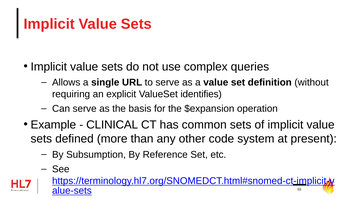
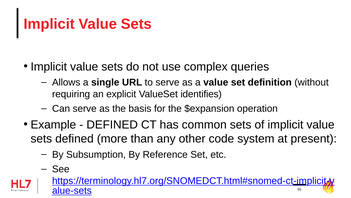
CLINICAL: CLINICAL -> DEFINED (112, 124)
